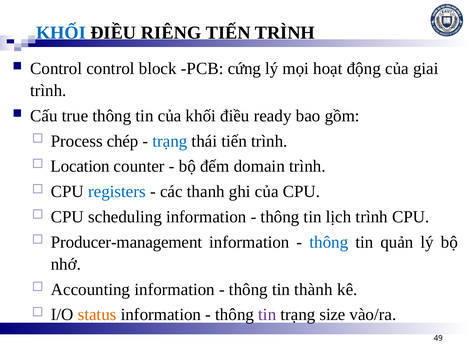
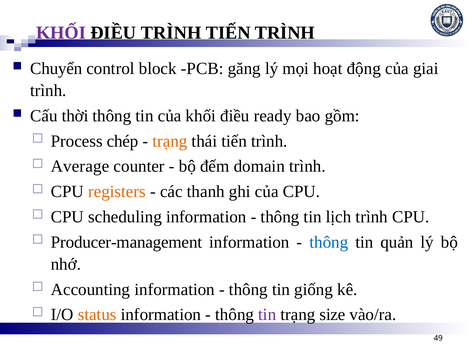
KHỐI colour: blue -> purple (61, 33)
ĐIỀU RIÊNG: RIÊNG -> TRÌNH (171, 33)
Control: Control -> Chuyển (56, 68)
cứng: cứng -> găng (244, 68)
true: true -> thời (75, 116)
trạng colour: blue -> orange (170, 141)
Location: Location -> Average (80, 166)
registers colour: blue -> orange (117, 191)
thành: thành -> giống (314, 289)
